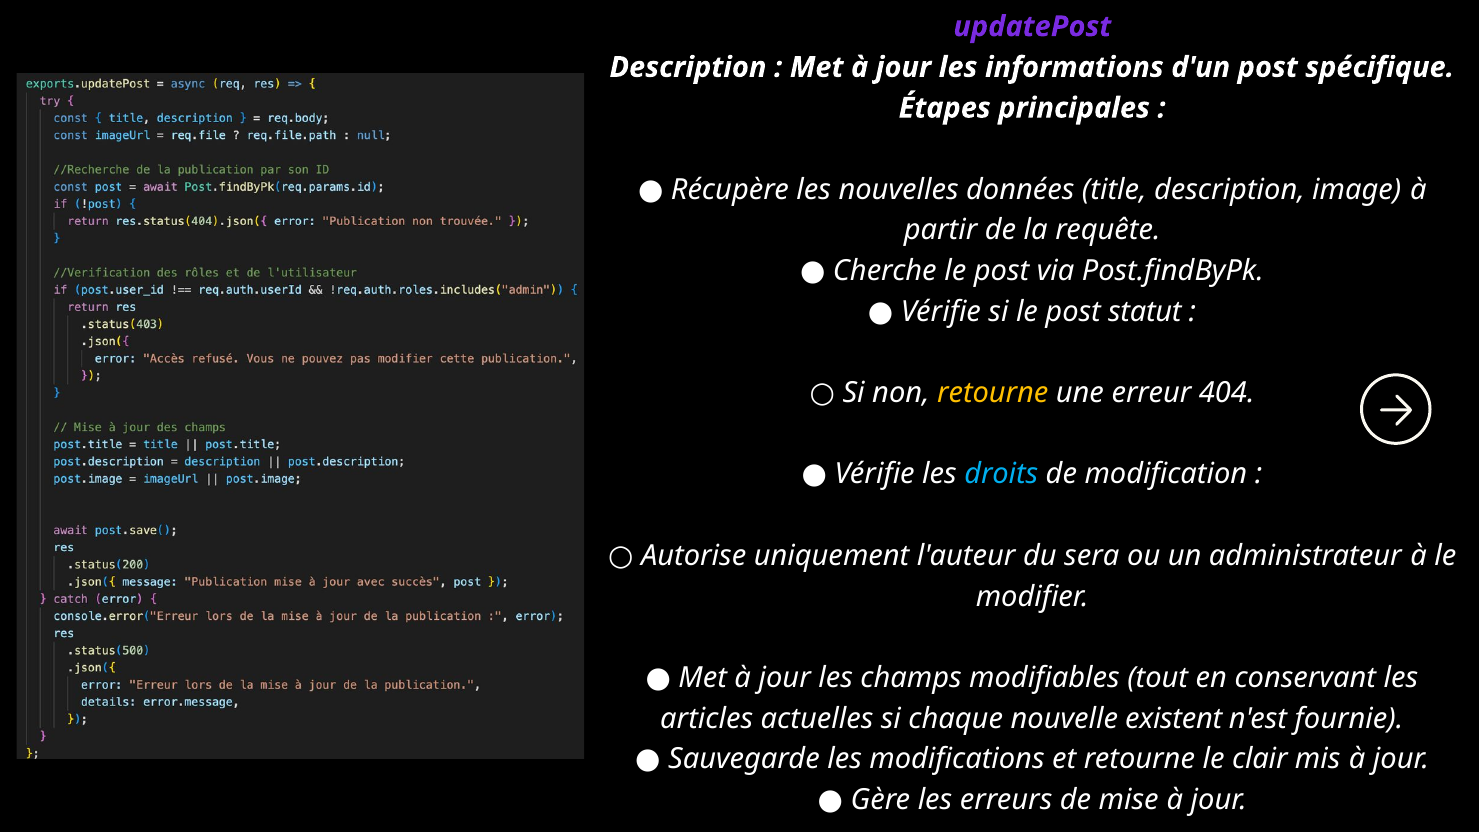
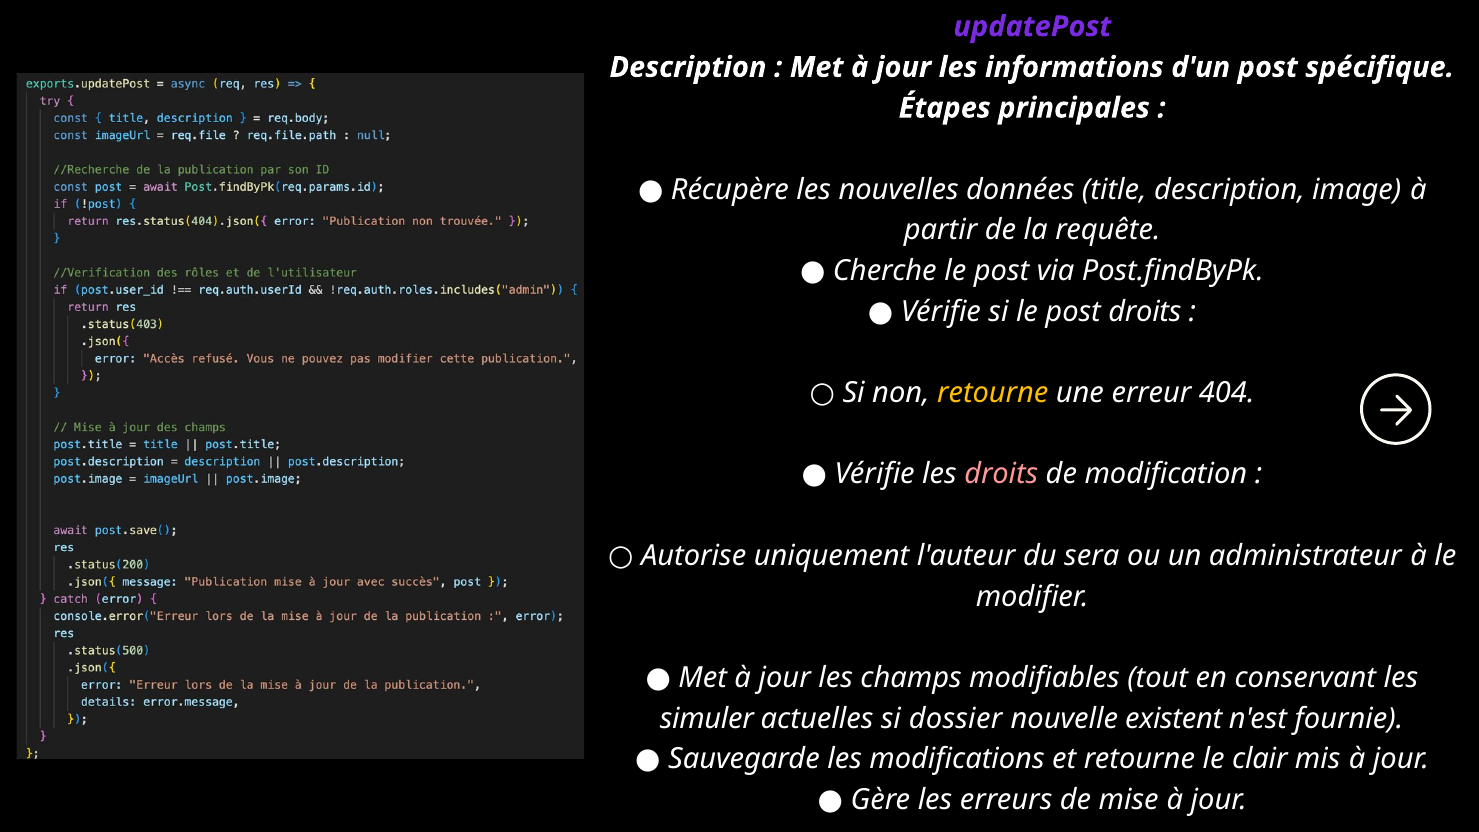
post statut: statut -> droits (1145, 312)
droits colour: light blue -> pink (1001, 474)
articles: articles -> simuler (707, 719)
chaque: chaque -> dossier (956, 719)
